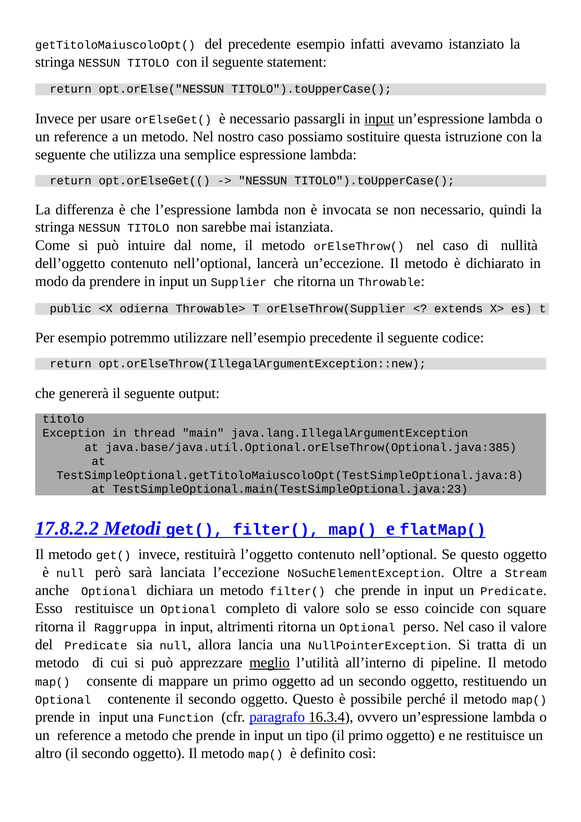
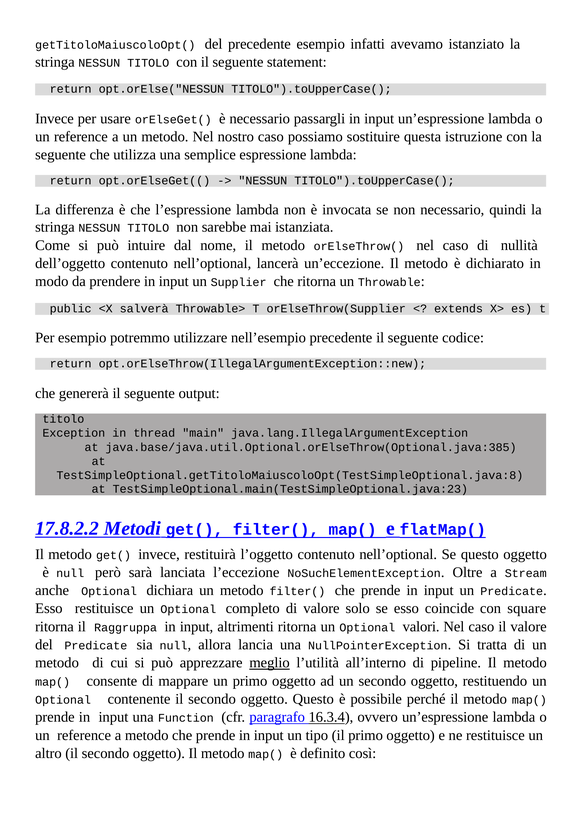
input underline: present -> none (379, 119)
odierna: odierna -> salverà (144, 309)
perso: perso -> valori (421, 627)
